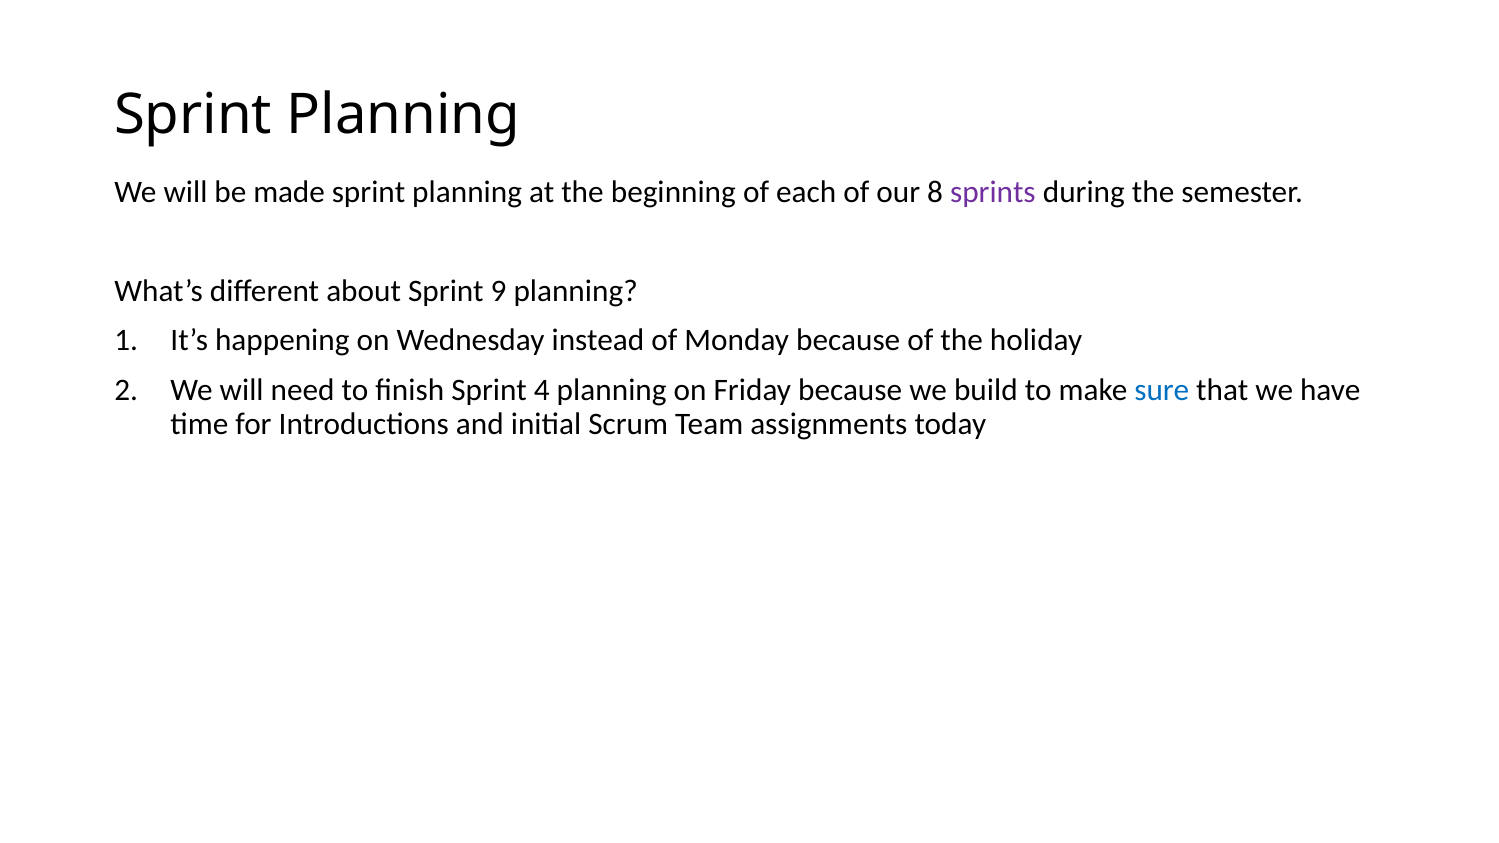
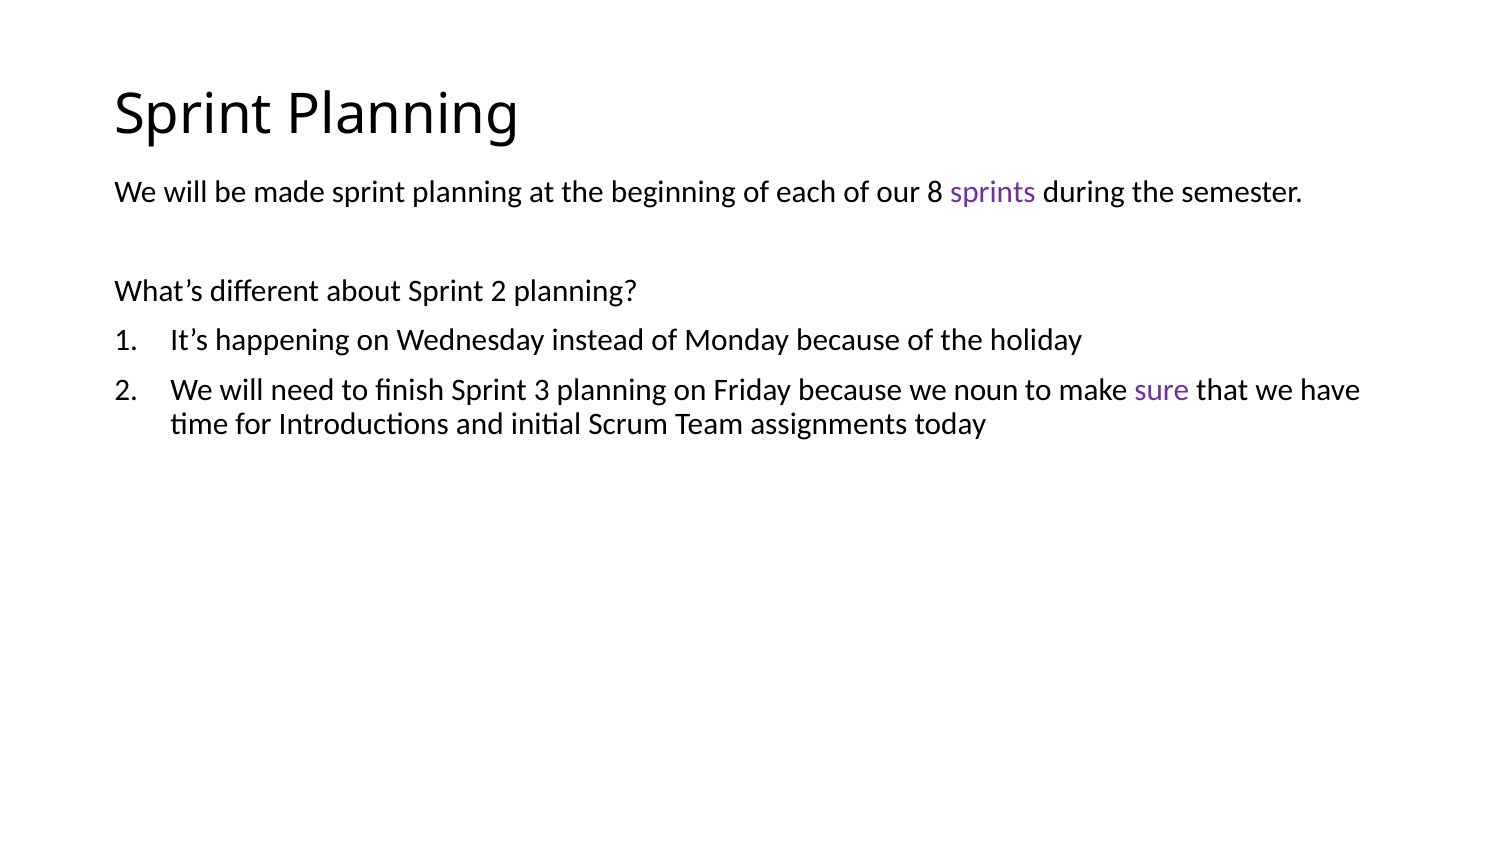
Sprint 9: 9 -> 2 (498, 291)
4: 4 -> 3 (542, 390)
build: build -> noun (986, 390)
sure colour: blue -> purple (1162, 390)
